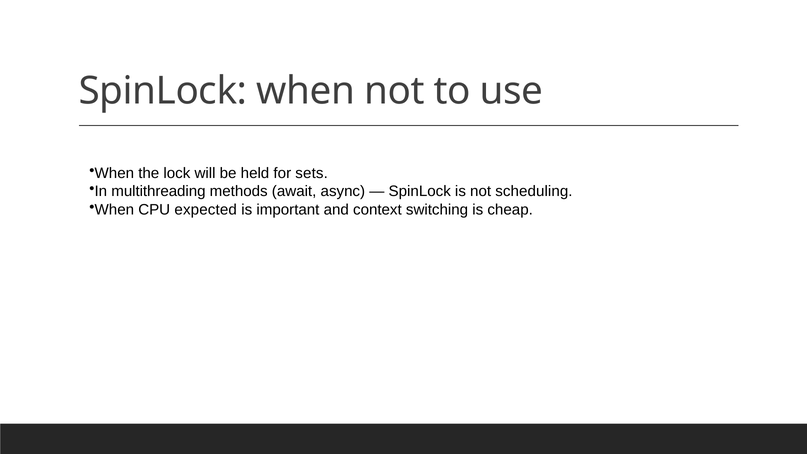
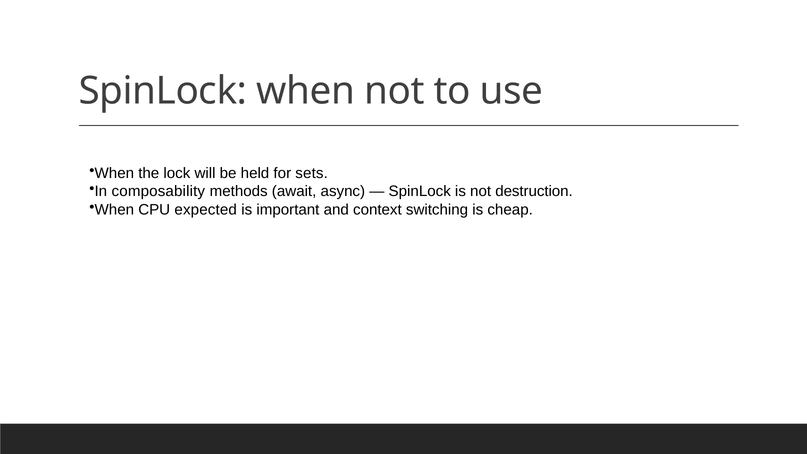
multithreading: multithreading -> composability (158, 191)
scheduling: scheduling -> destruction (534, 191)
